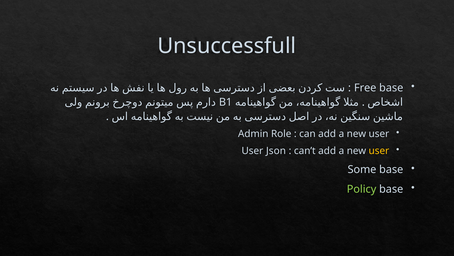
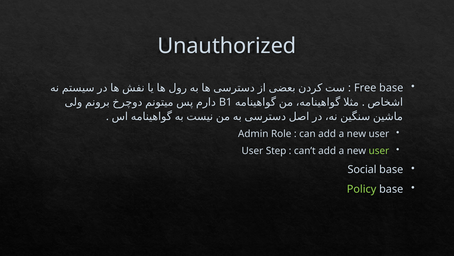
Unsuccessfull: Unsuccessfull -> Unauthorized (227, 46)
Json: Json -> Step (276, 150)
user colour: yellow -> light green (379, 150)
Some: Some -> Social (362, 169)
